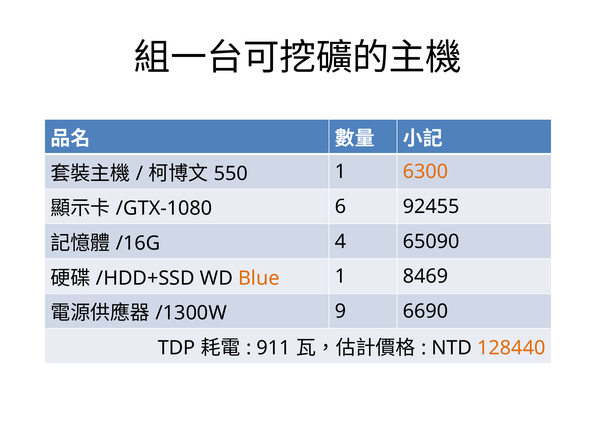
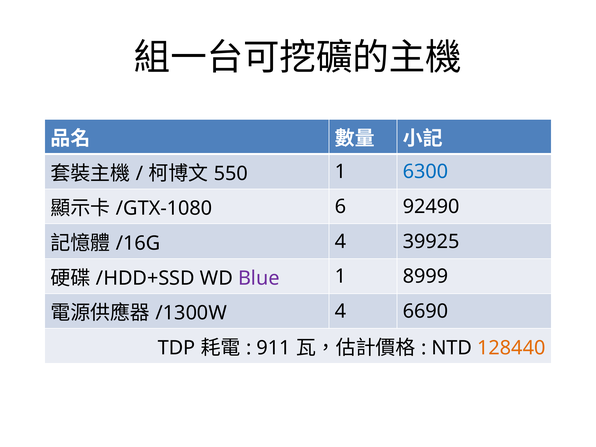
6300 colour: orange -> blue (426, 172)
92455: 92455 -> 92490 (431, 207)
65090: 65090 -> 39925 (431, 241)
Blue colour: orange -> purple (259, 278)
8469: 8469 -> 8999 (426, 276)
9: 9 -> 4 (341, 311)
